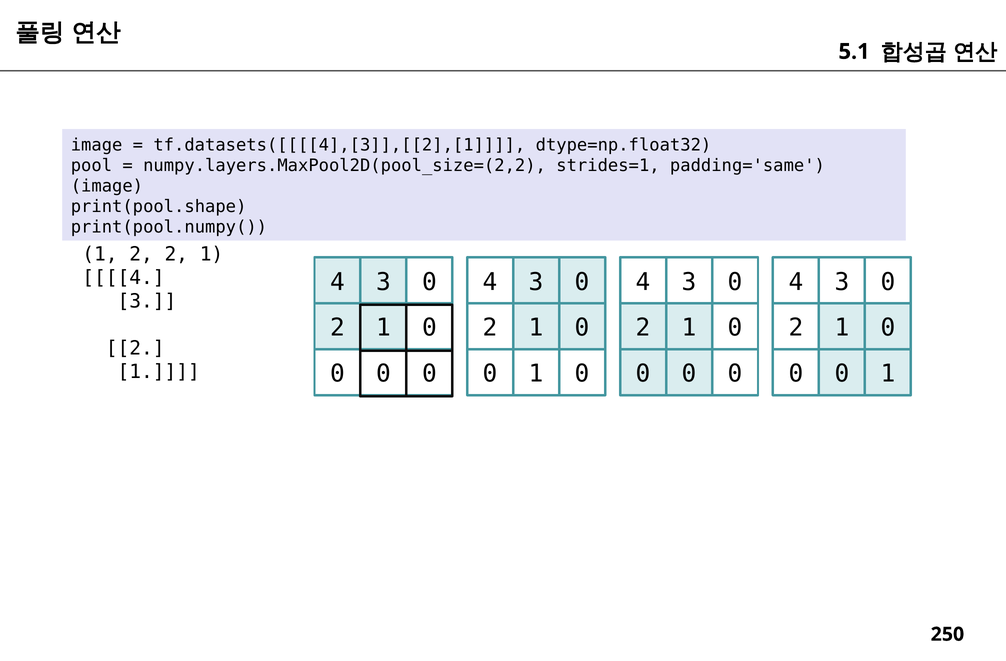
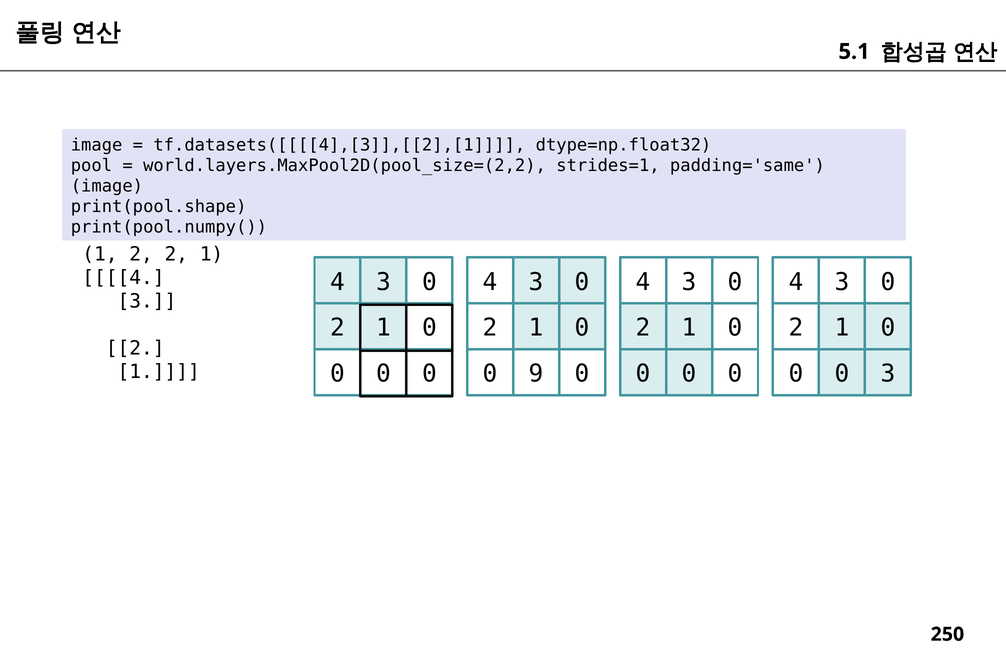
numpy.layers.MaxPool2D(pool_size=(2,2: numpy.layers.MaxPool2D(pool_size=(2,2 -> world.layers.MaxPool2D(pool_size=(2,2 (345, 165)
1: 1 -> 9 (536, 374)
1: 1 -> 3 (888, 374)
